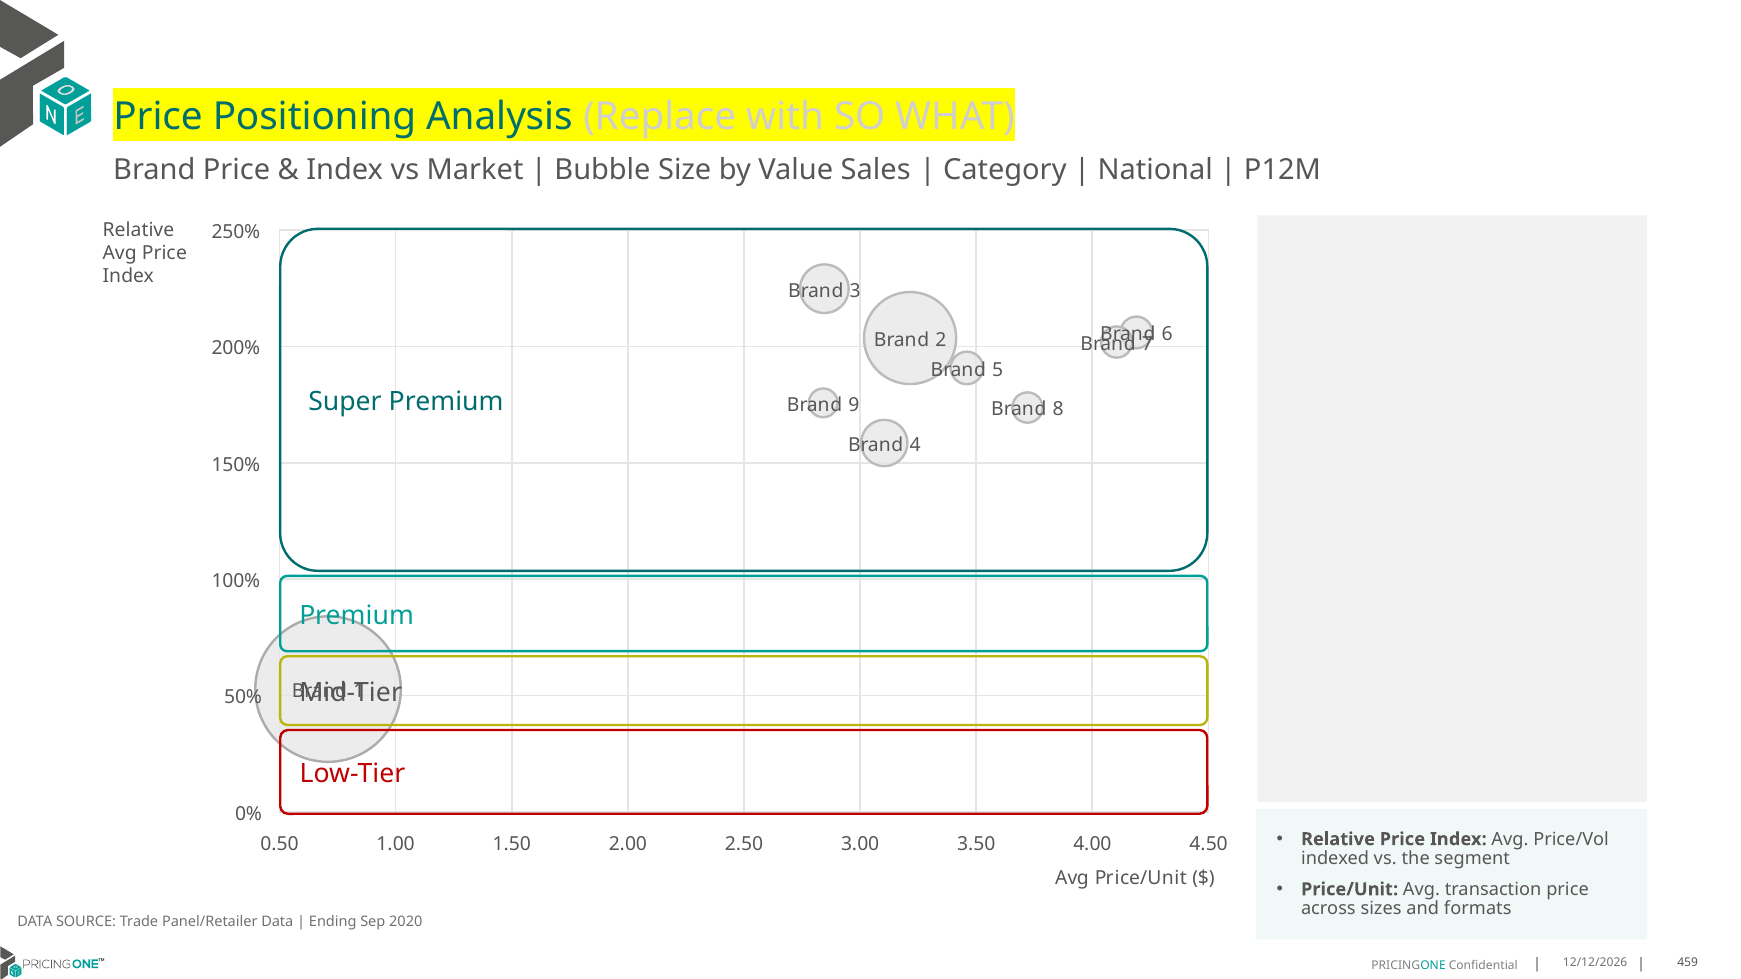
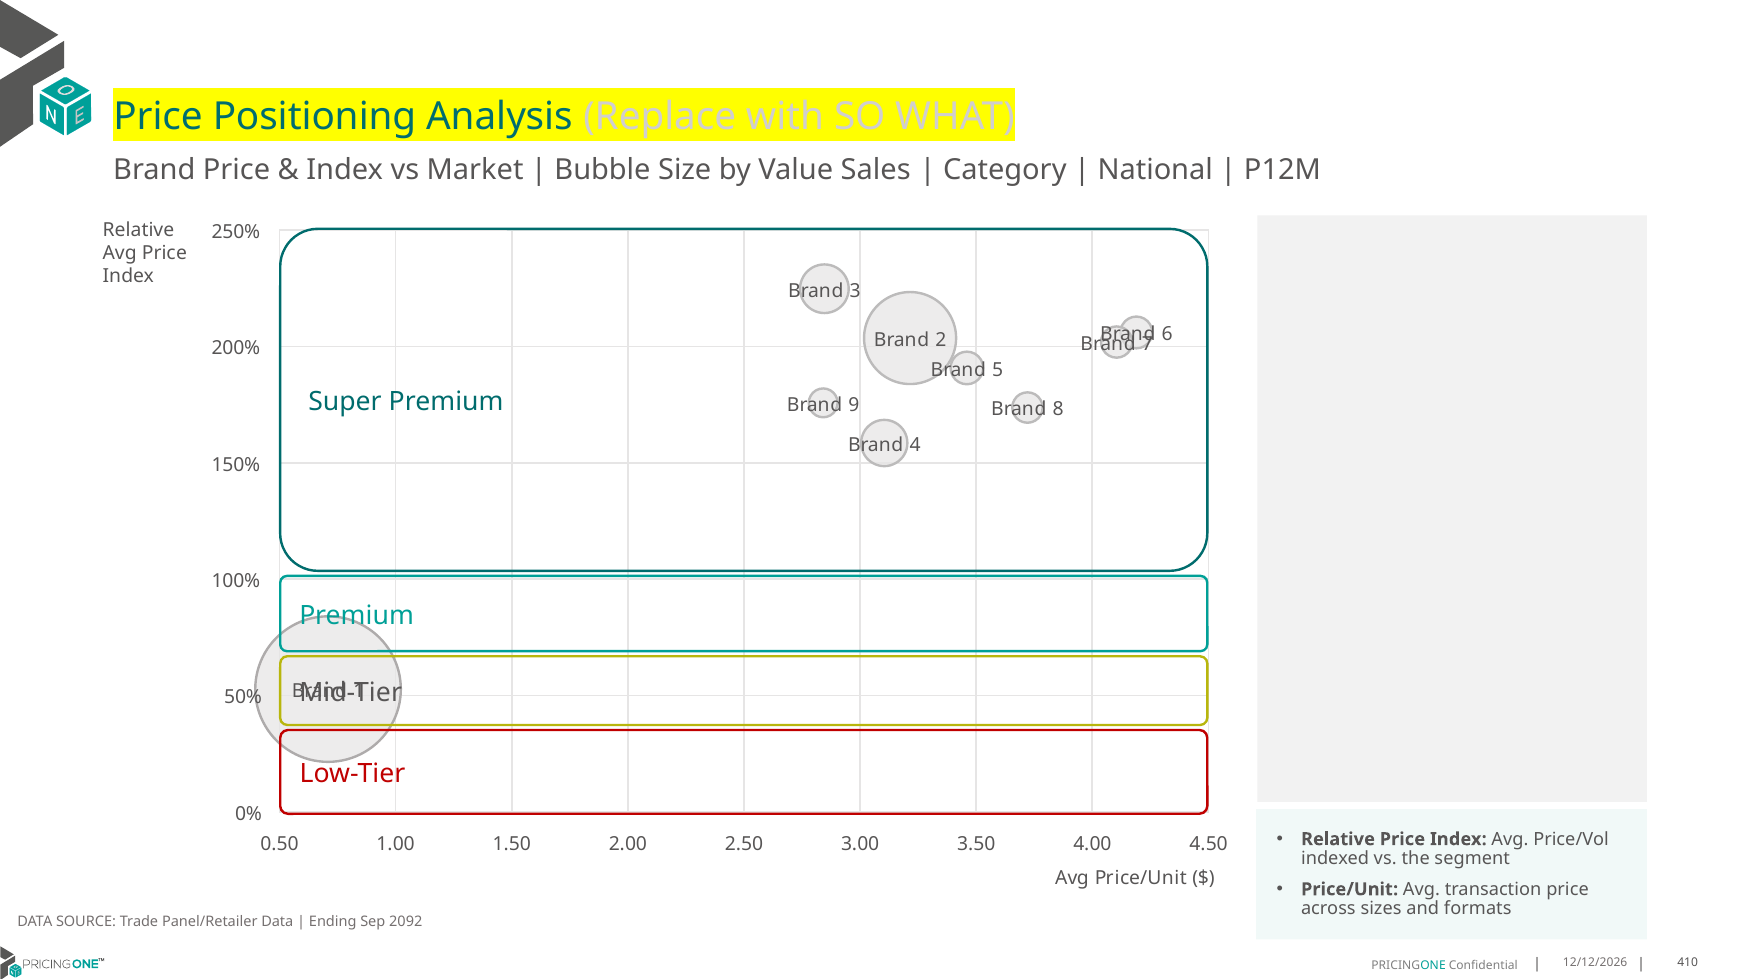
2020: 2020 -> 2092 (406, 922)
459: 459 -> 410 (1688, 963)
